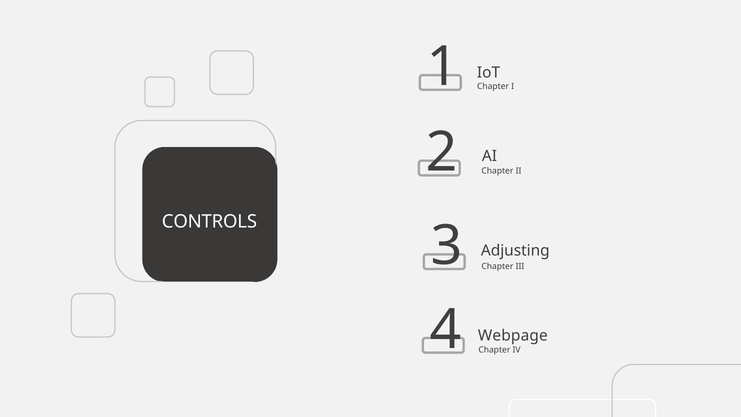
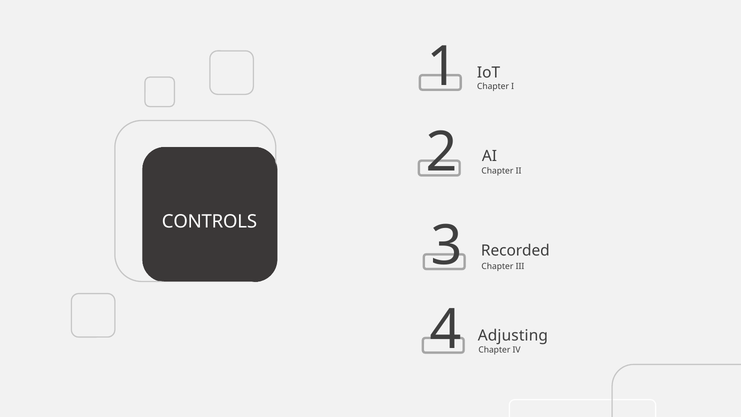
Adjusting: Adjusting -> Recorded (515, 251)
Webpage: Webpage -> Adjusting (513, 336)
